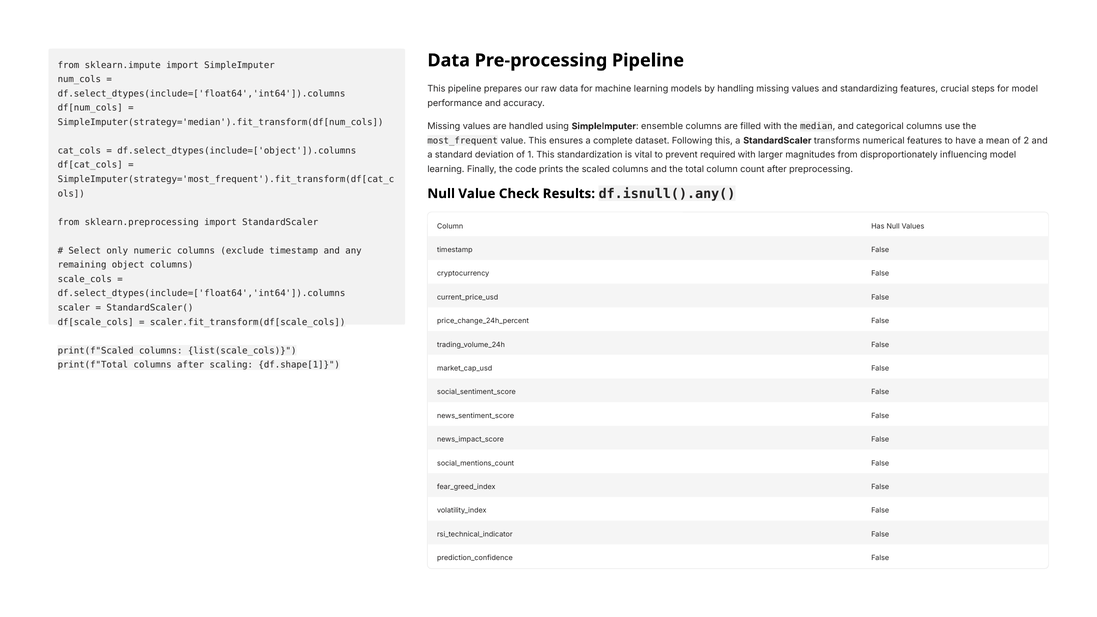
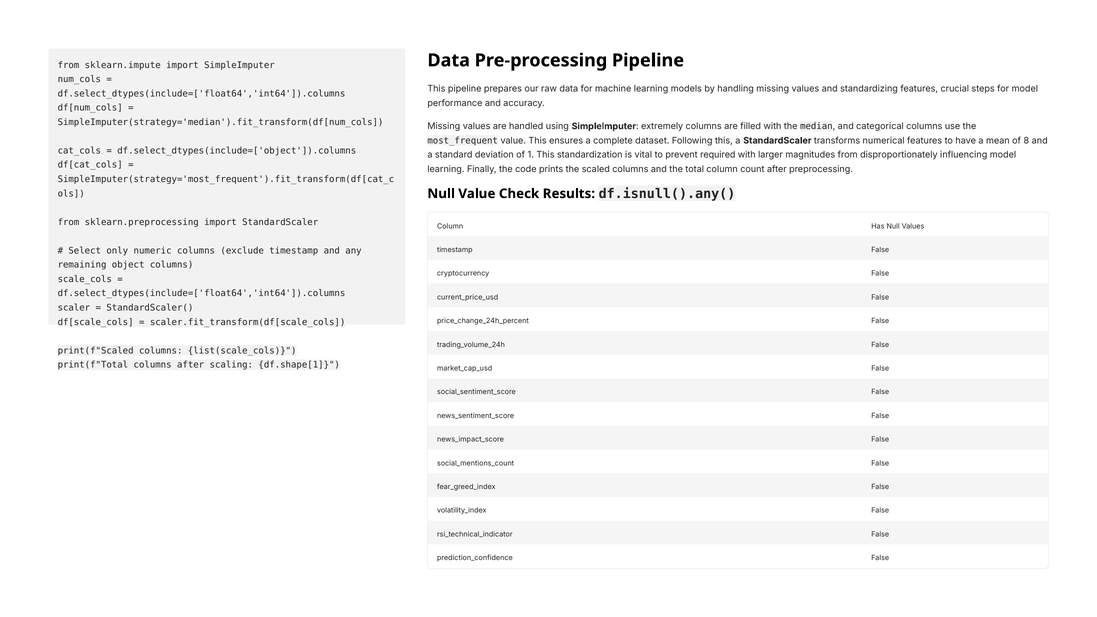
ensemble: ensemble -> extremely (662, 126)
2: 2 -> 8 (1026, 141)
